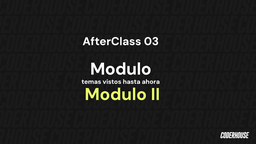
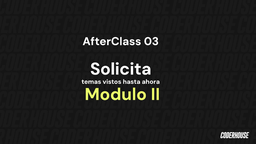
Modulo: Modulo -> Solicita (121, 69)
